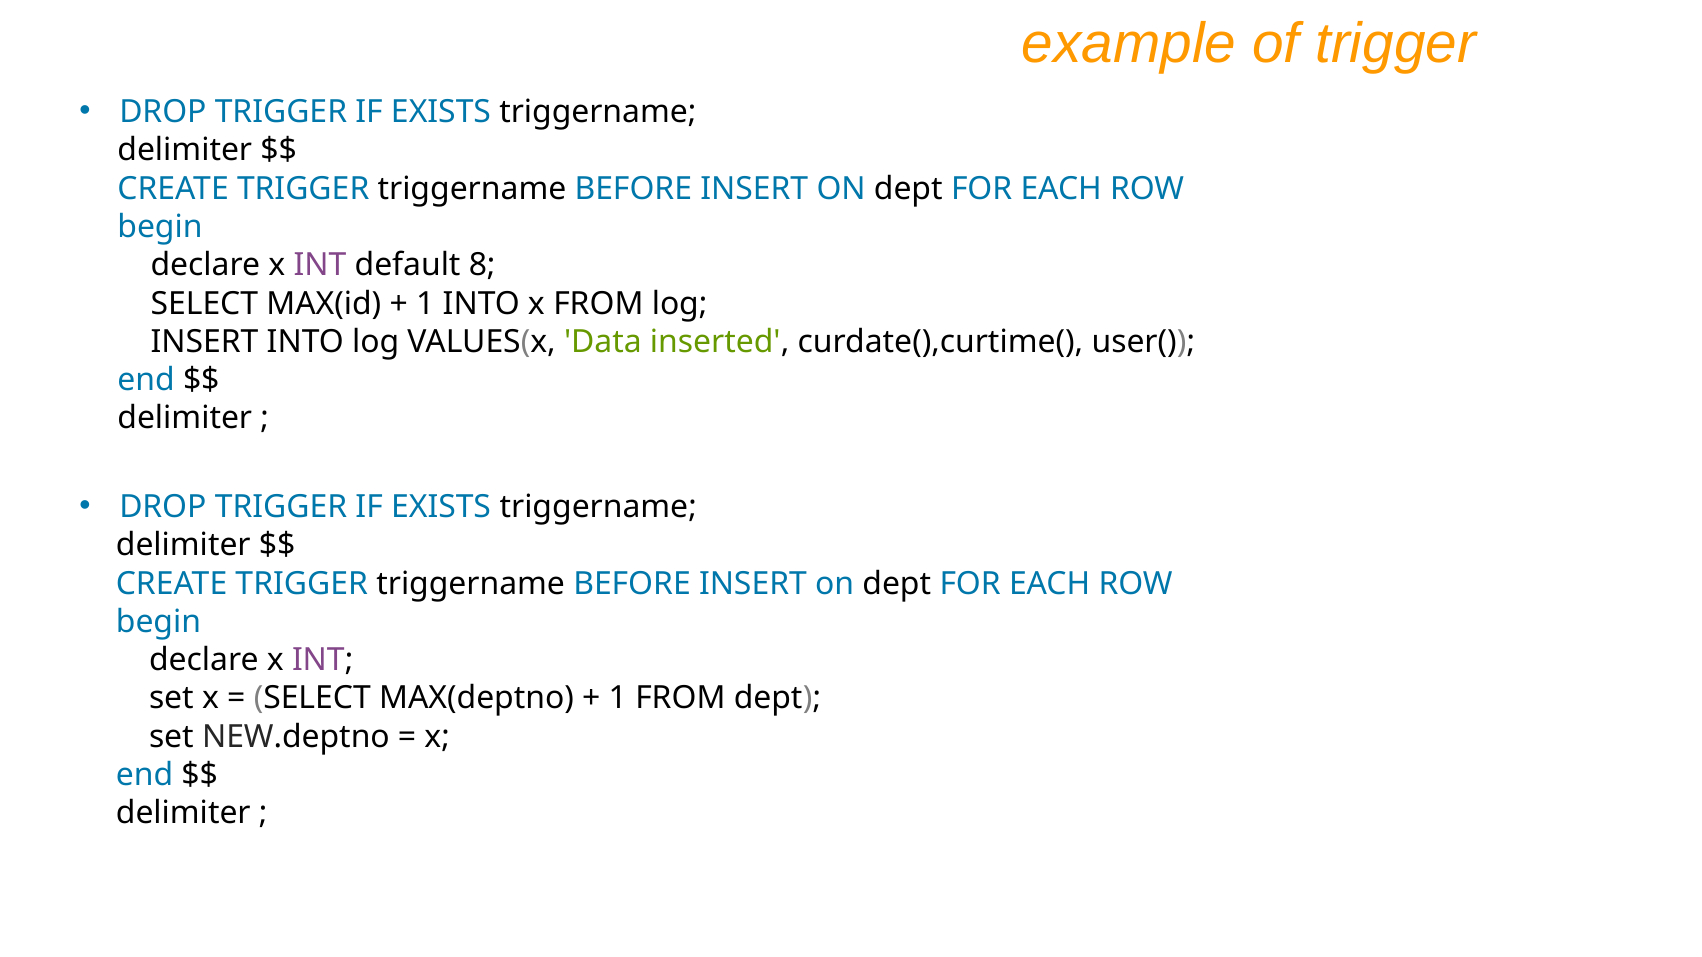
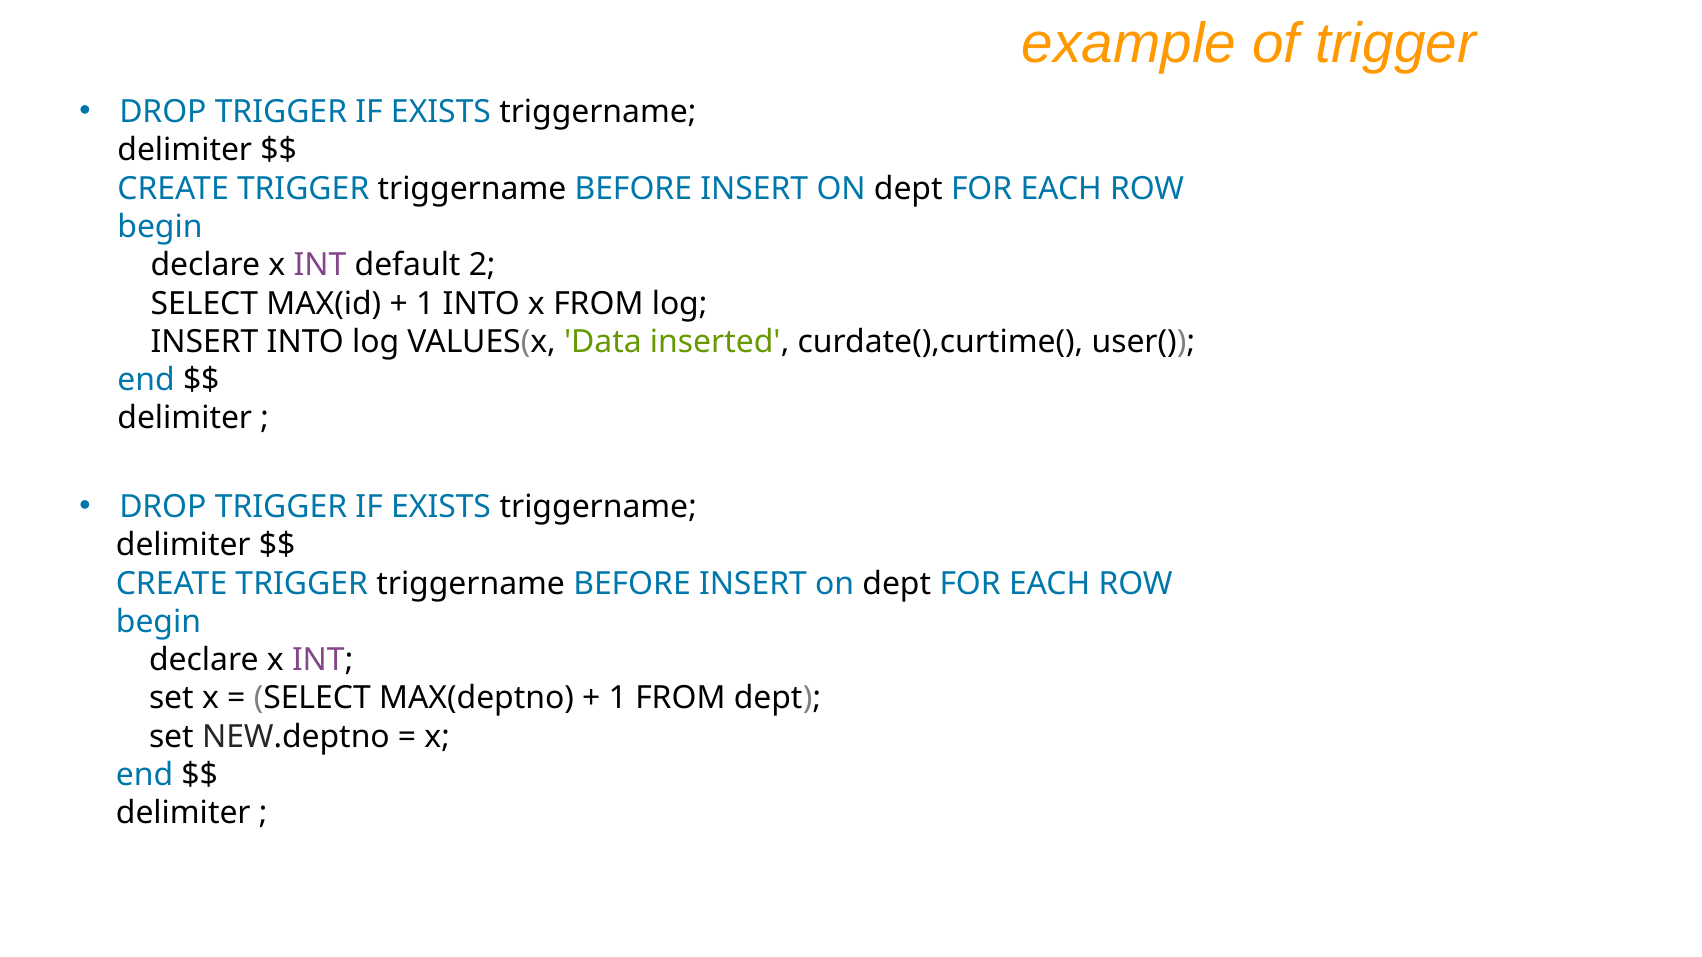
8: 8 -> 2 (482, 265)
